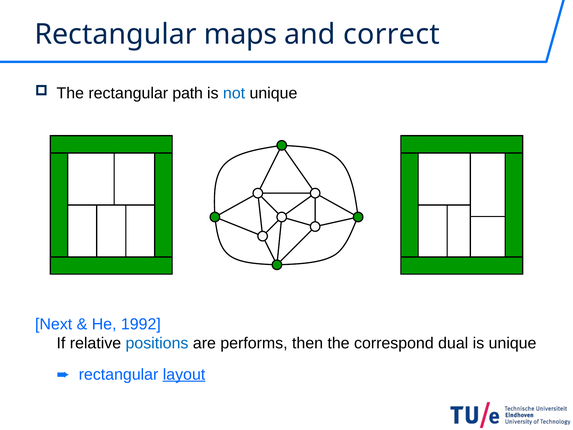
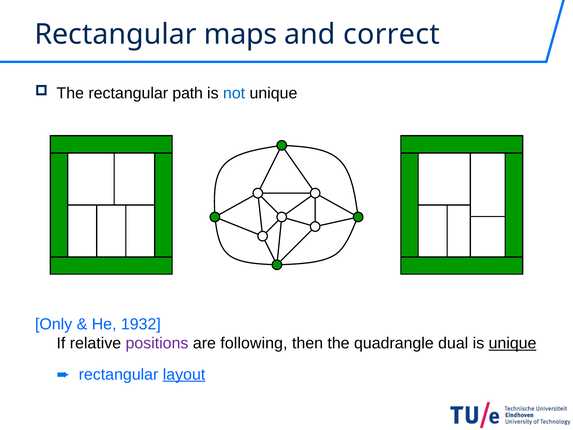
Next: Next -> Only (54, 324)
1992: 1992 -> 1932 (141, 324)
positions colour: blue -> purple (157, 343)
performs: performs -> following (254, 343)
correspond: correspond -> quadrangle (394, 343)
unique underline: none -> present (513, 343)
